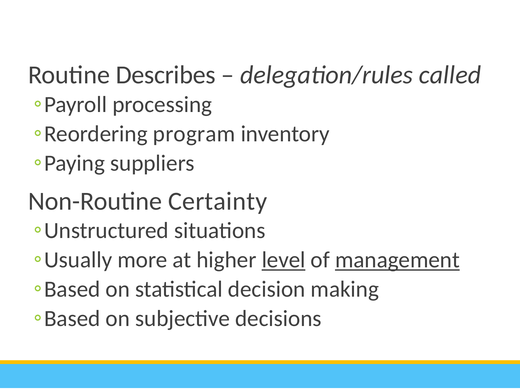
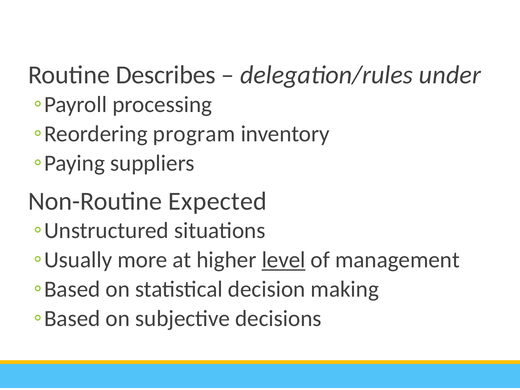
called: called -> under (450, 75)
Certainty: Certainty -> Expected (218, 201)
management underline: present -> none (397, 260)
